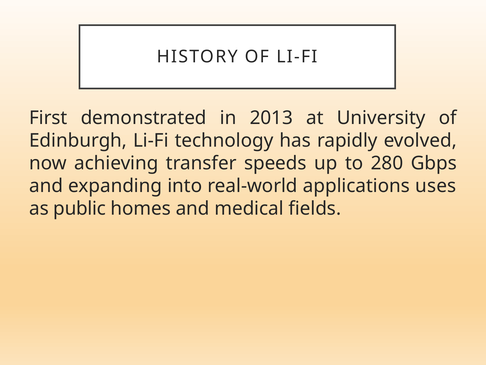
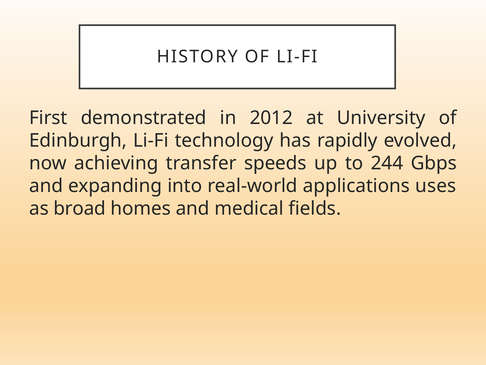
2013: 2013 -> 2012 (271, 118)
280: 280 -> 244 (387, 163)
public: public -> broad (80, 208)
